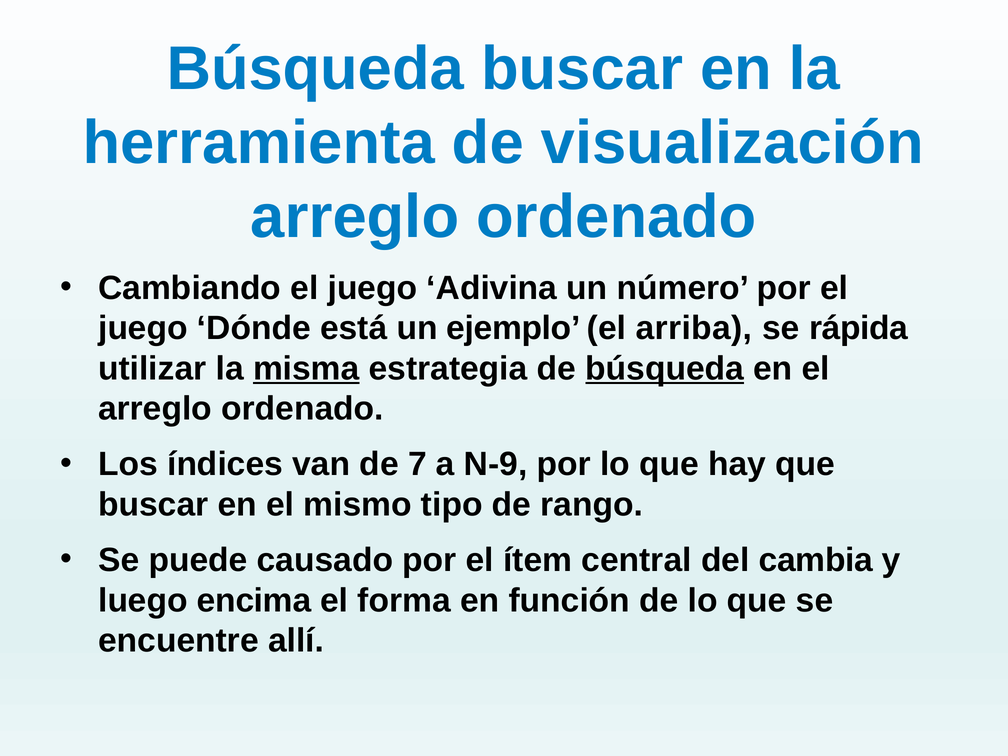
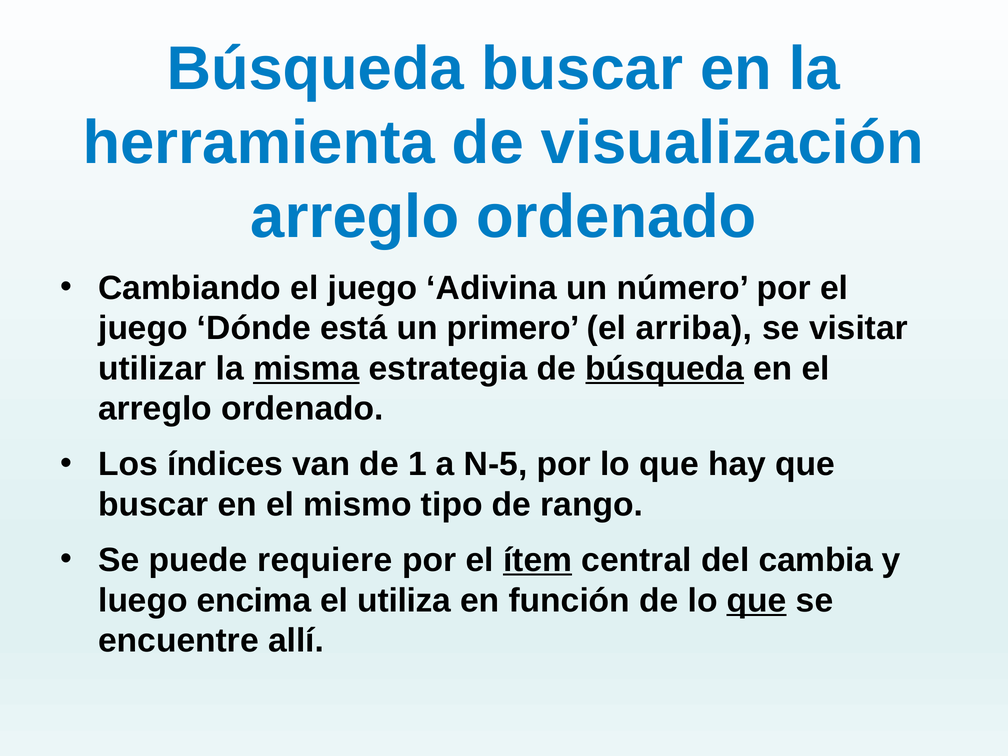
ejemplo: ejemplo -> primero (513, 328)
rápida: rápida -> visitar (858, 328)
7: 7 -> 1 (417, 464)
N-9: N-9 -> N-5 (496, 464)
causado: causado -> requiere (325, 560)
ítem underline: none -> present (538, 560)
forma: forma -> utiliza (404, 600)
que underline: none -> present (757, 600)
